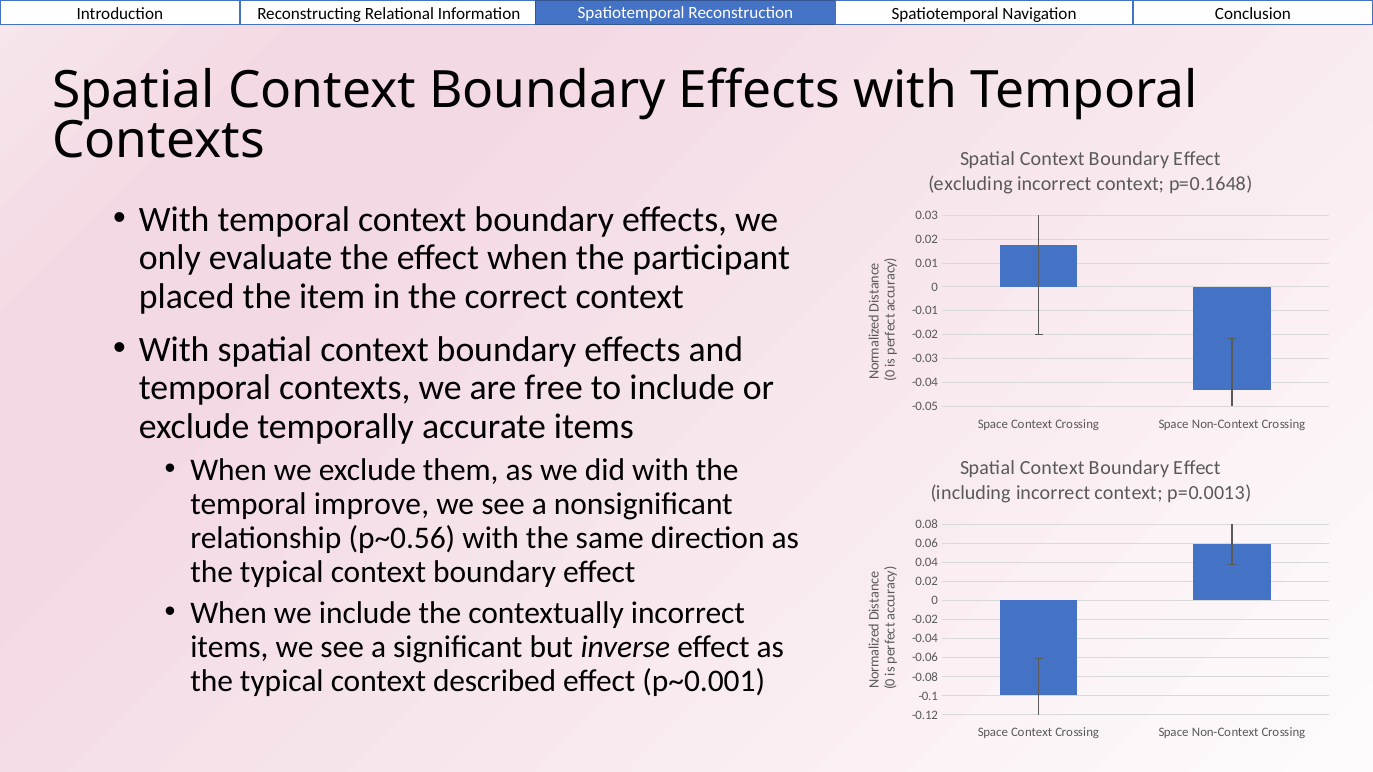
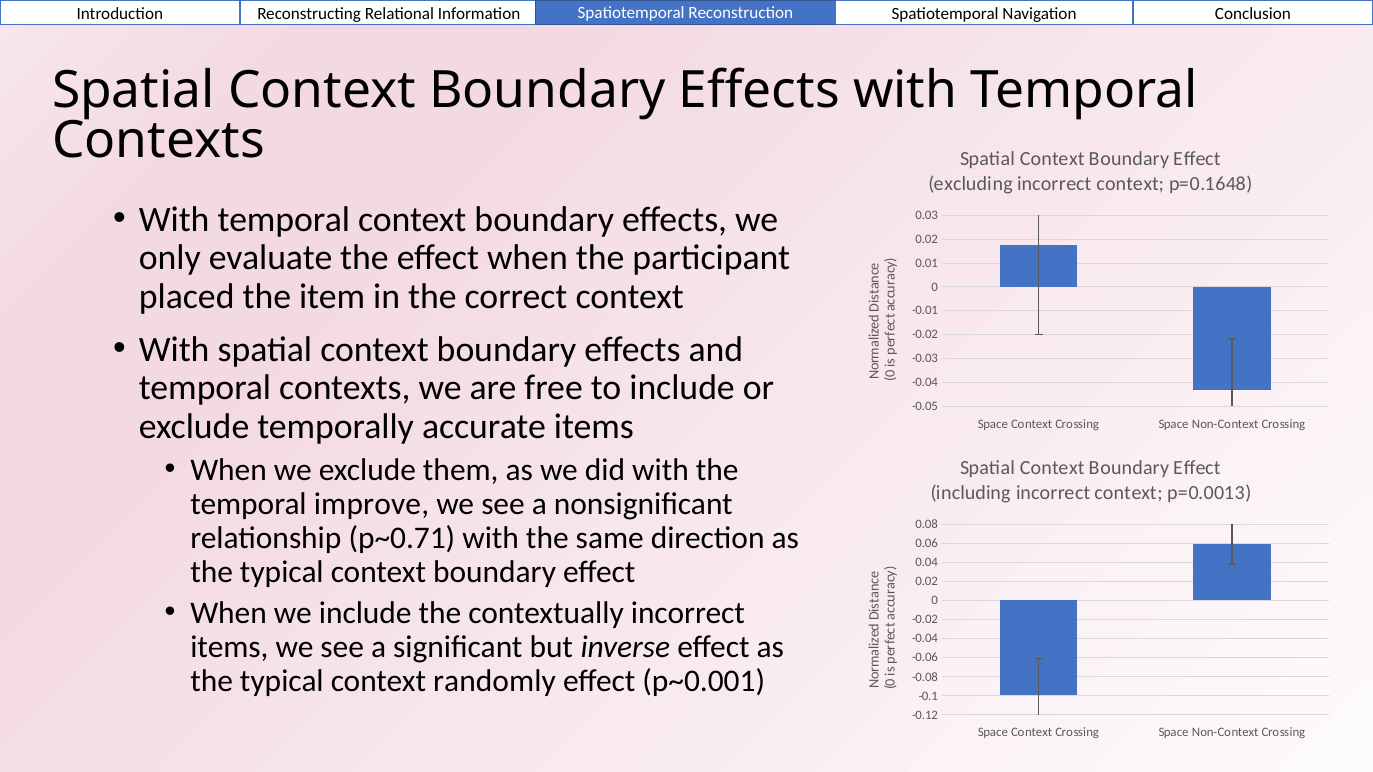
p~0.56: p~0.56 -> p~0.71 (402, 538)
described: described -> randomly (494, 681)
